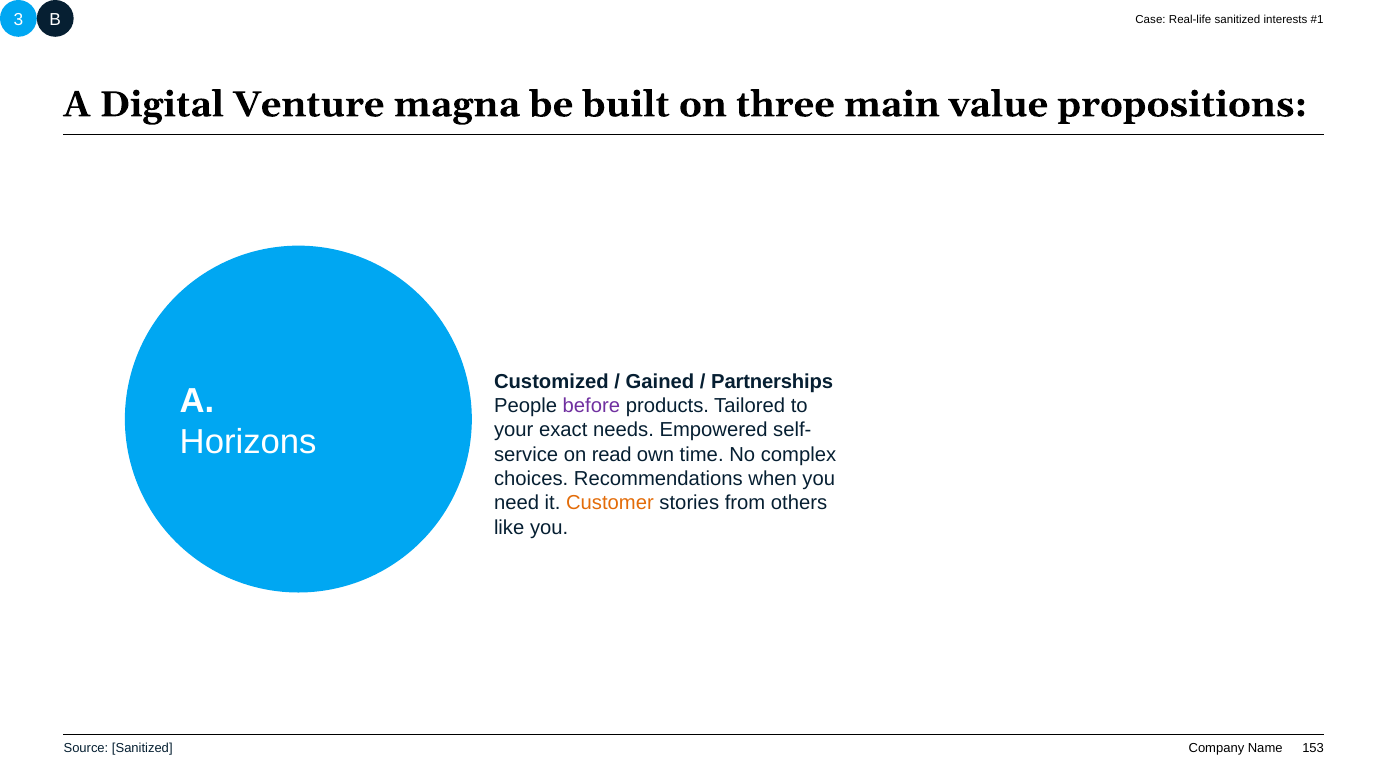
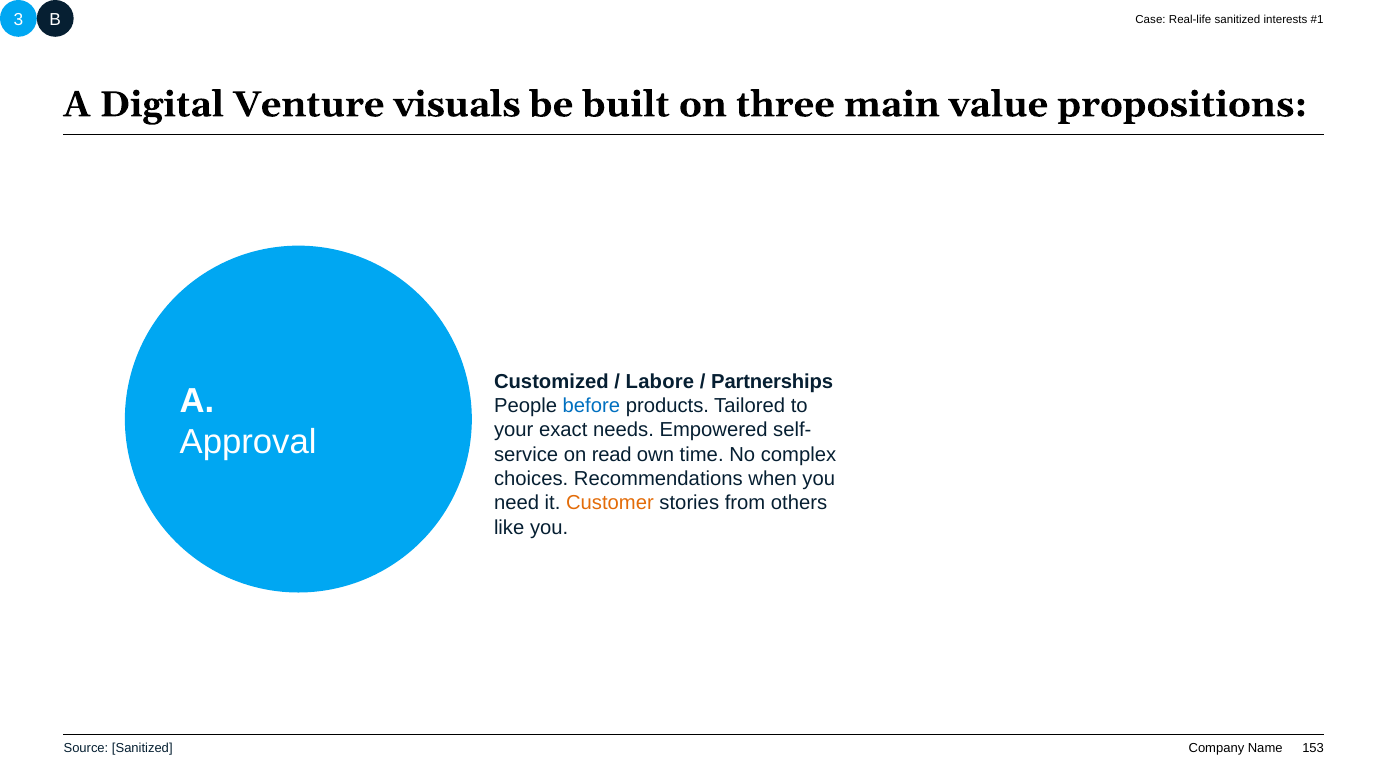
magna: magna -> visuals (457, 104)
Gained: Gained -> Labore (660, 382)
before colour: purple -> blue (591, 406)
Horizons: Horizons -> Approval (248, 442)
